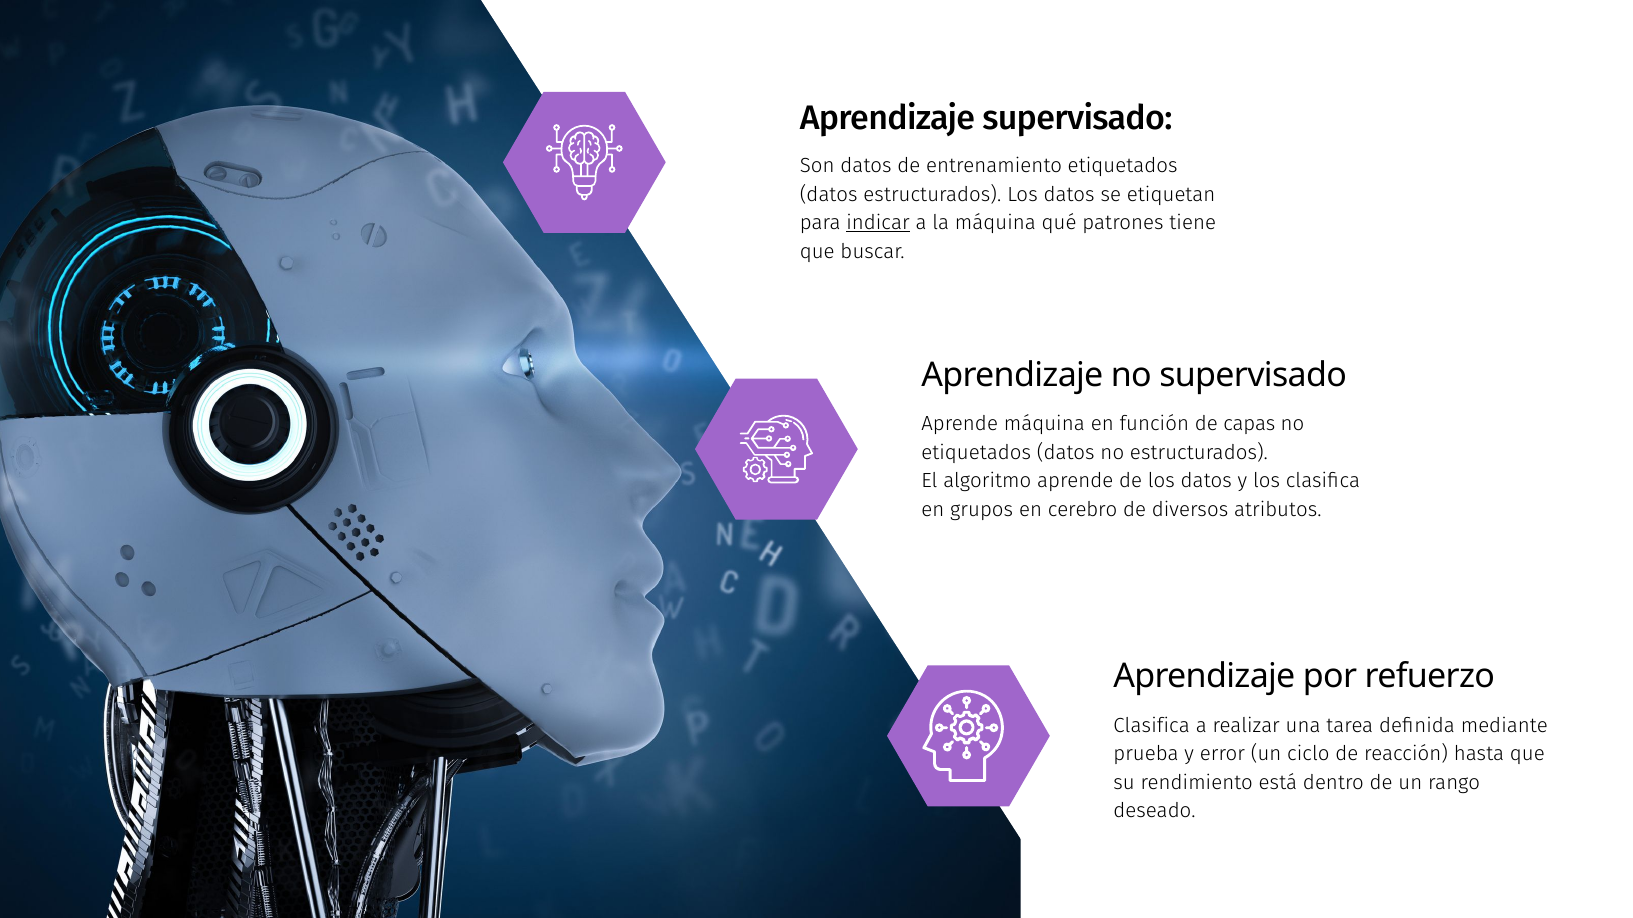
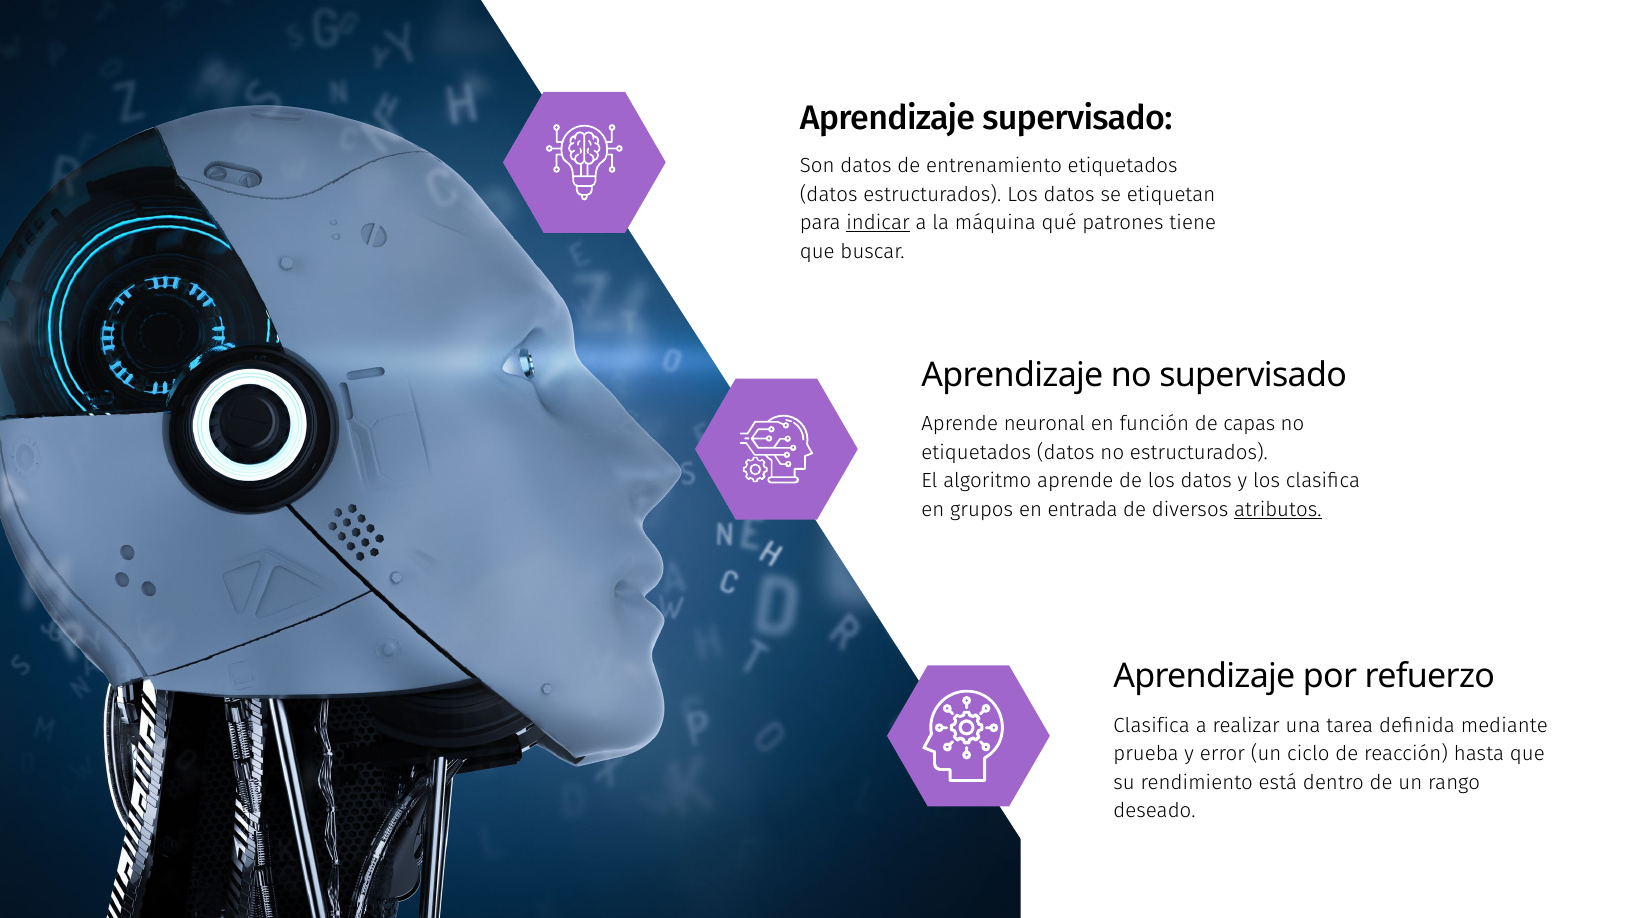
Aprende máquina: máquina -> neuronal (1044, 424)
cerebro: cerebro -> entrada (1083, 510)
atributos underline: none -> present (1278, 510)
